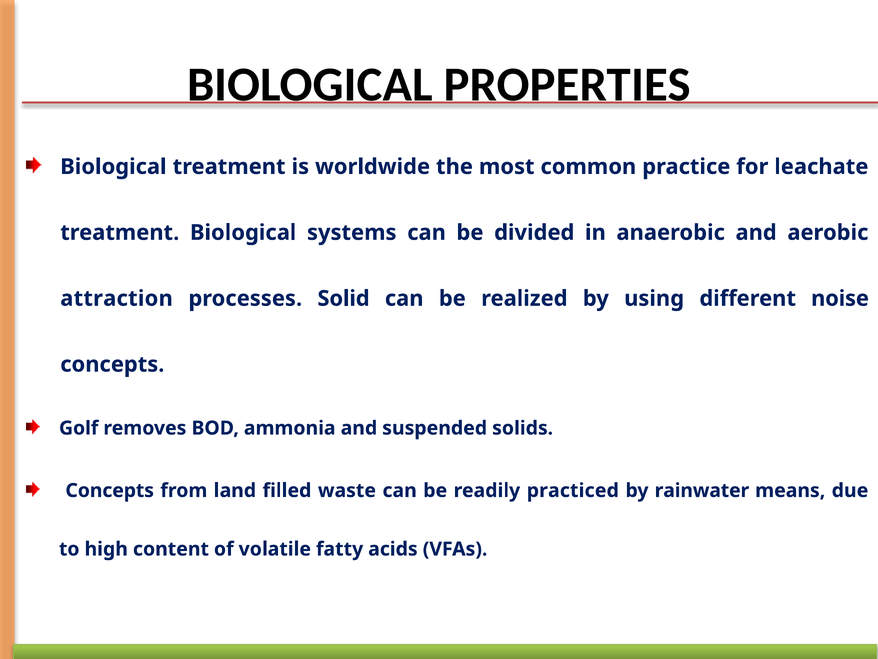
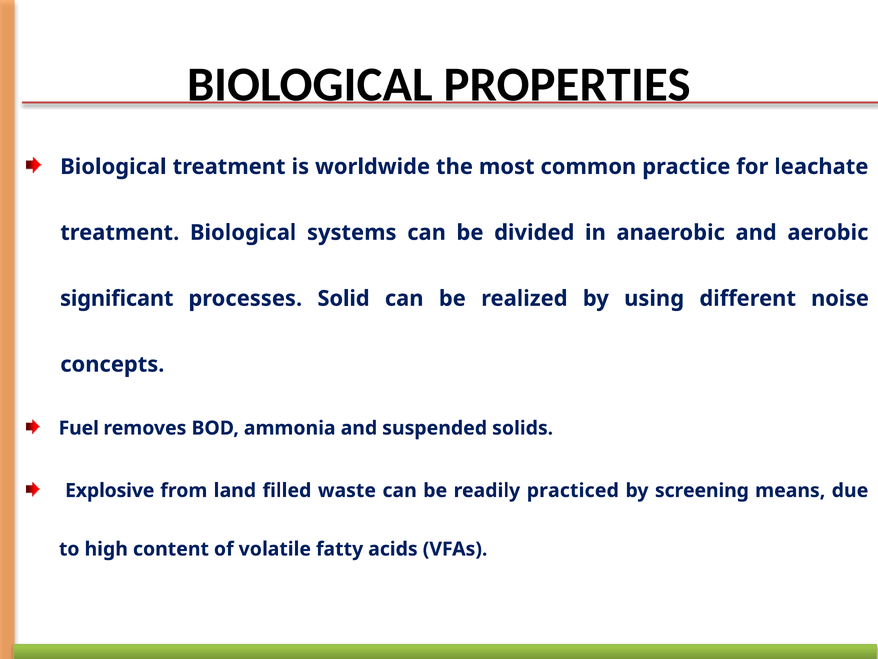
attraction: attraction -> significant (117, 298)
Golf: Golf -> Fuel (79, 428)
Concepts: Concepts -> Explosive (110, 490)
rainwater: rainwater -> screening (702, 490)
